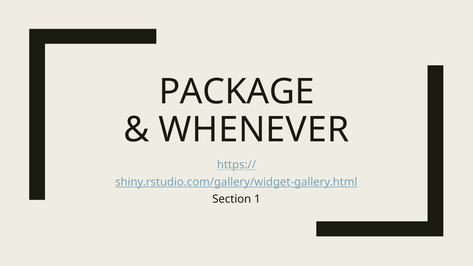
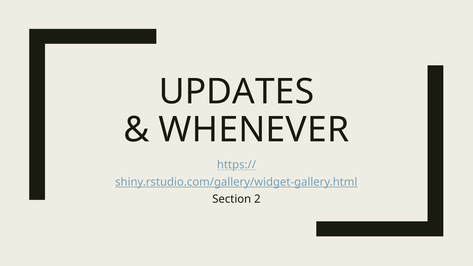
PACKAGE: PACKAGE -> UPDATES (236, 92)
1: 1 -> 2 (257, 199)
